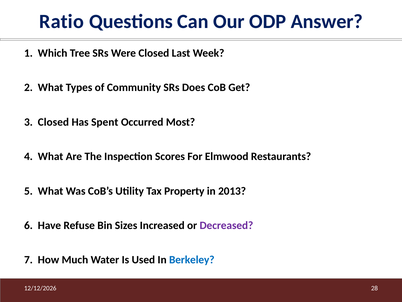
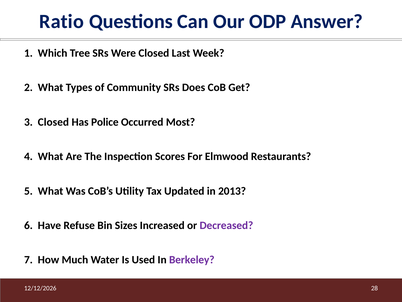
Spent: Spent -> Police (105, 122)
Property: Property -> Updated (184, 191)
Berkeley colour: blue -> purple (192, 259)
